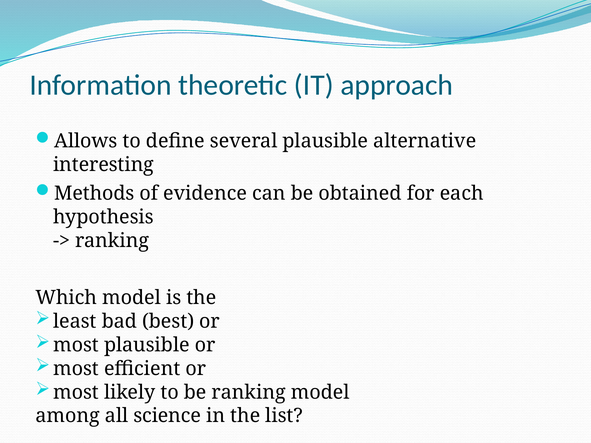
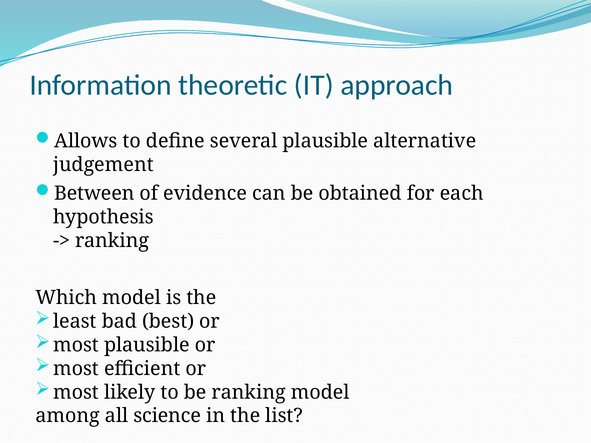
interesting: interesting -> judgement (103, 165)
Methods: Methods -> Between (94, 193)
